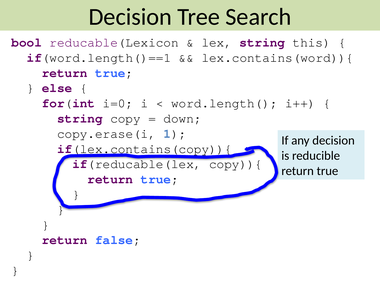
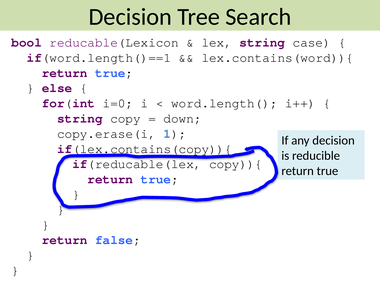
this: this -> case (312, 42)
